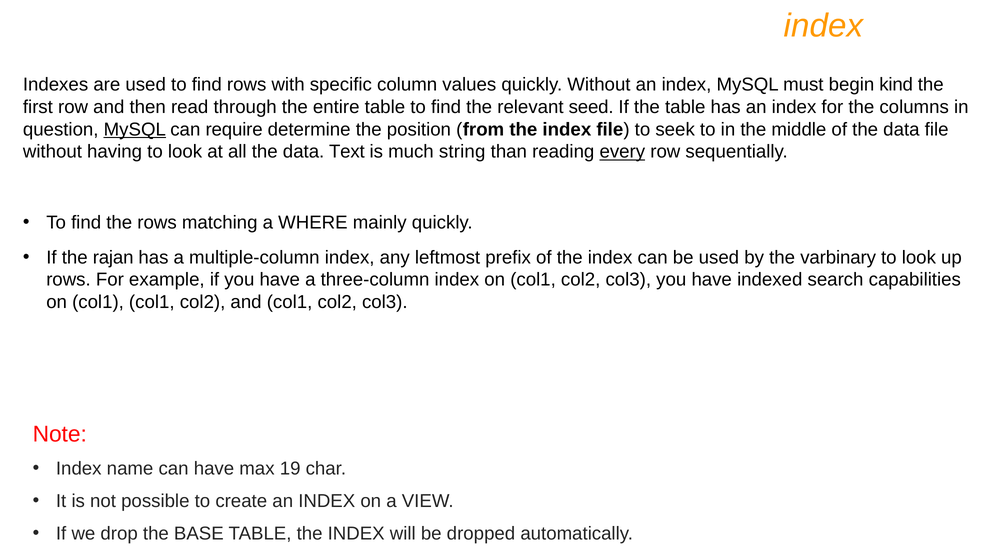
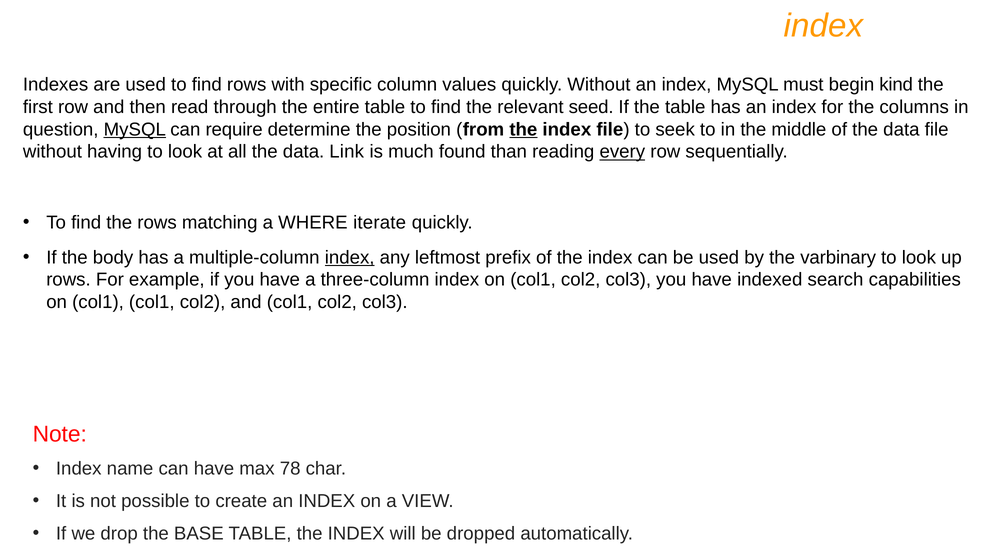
the underline: none -> present (523, 129)
Text: Text -> Link (347, 152)
string: string -> found (462, 152)
mainly: mainly -> iterate (380, 222)
rajan: rajan -> body (113, 257)
index underline: none -> present (350, 257)
19: 19 -> 78 (290, 468)
